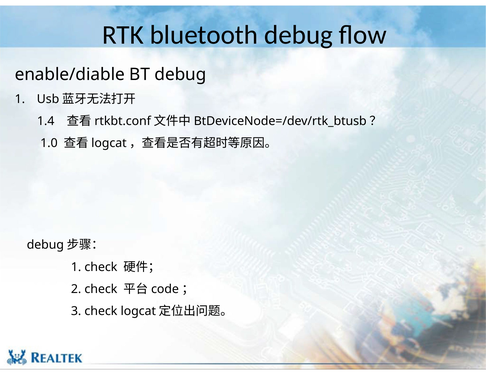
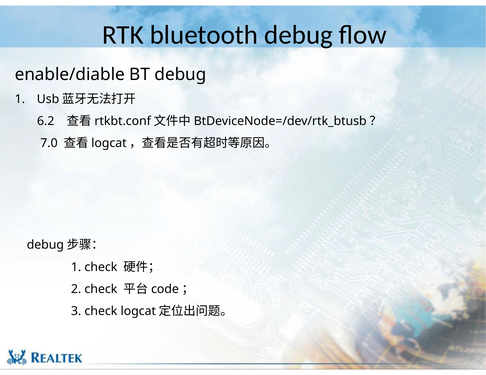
1.4: 1.4 -> 6.2 (46, 121)
1.0: 1.0 -> 7.0 (49, 143)
